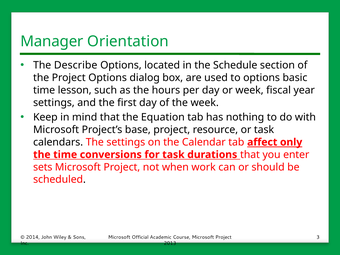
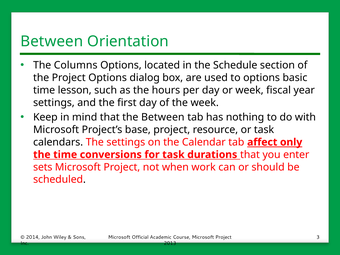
Manager: Manager -> Between (52, 41)
Describe: Describe -> Columns (76, 65)
the Equation: Equation -> Between (163, 117)
